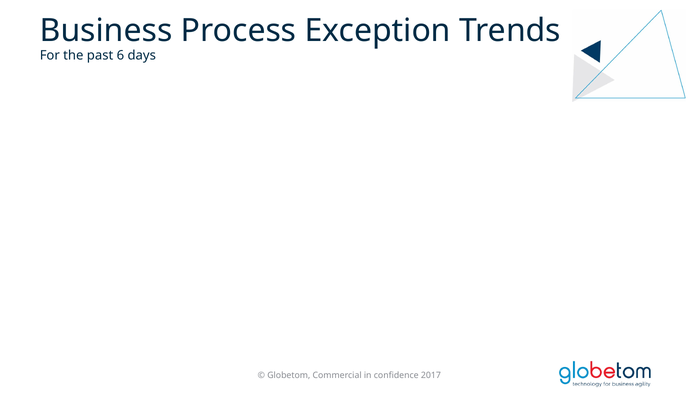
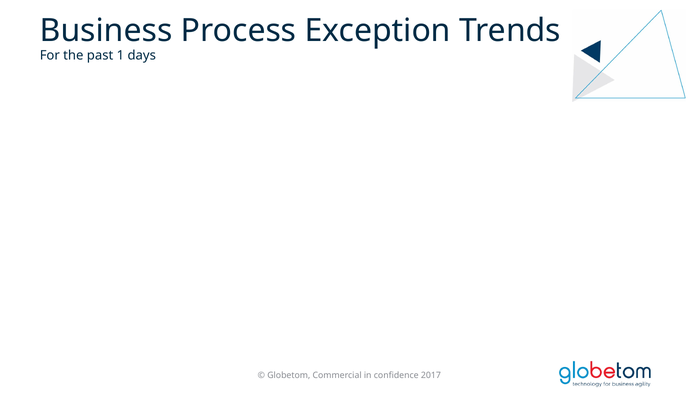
6: 6 -> 1 (120, 55)
